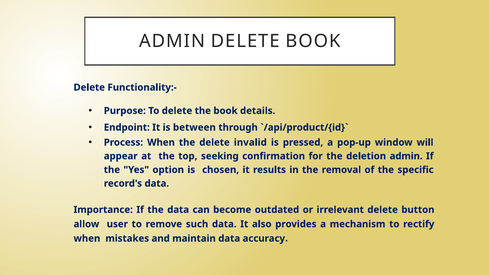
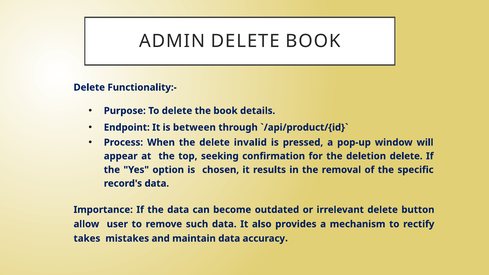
deletion admin: admin -> delete (406, 156)
when: when -> takes (87, 238)
